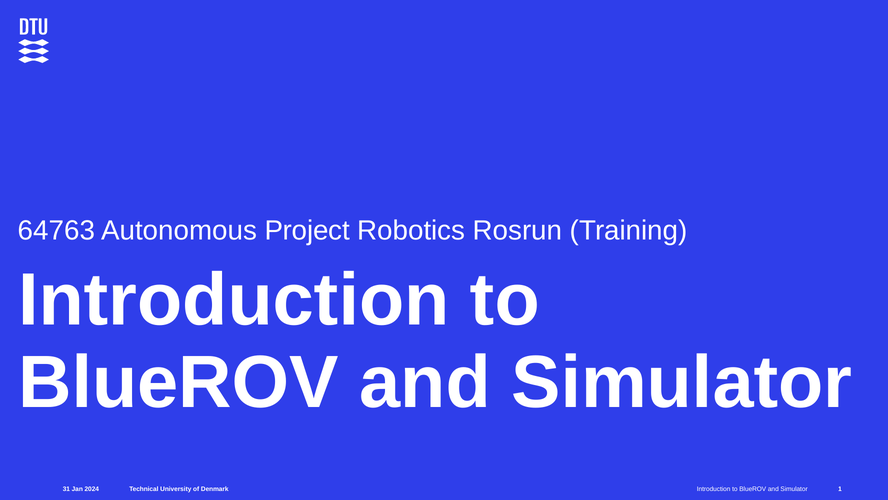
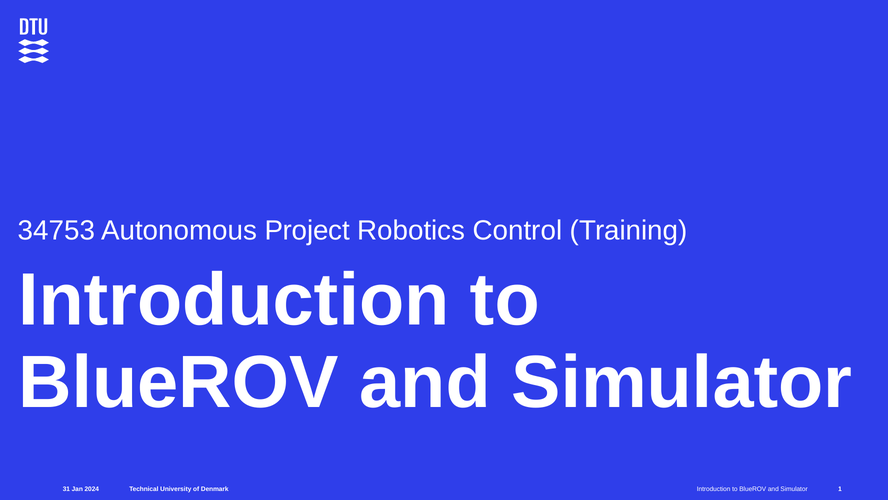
64763: 64763 -> 34753 (57, 230)
Rosrun: Rosrun -> Control (517, 230)
